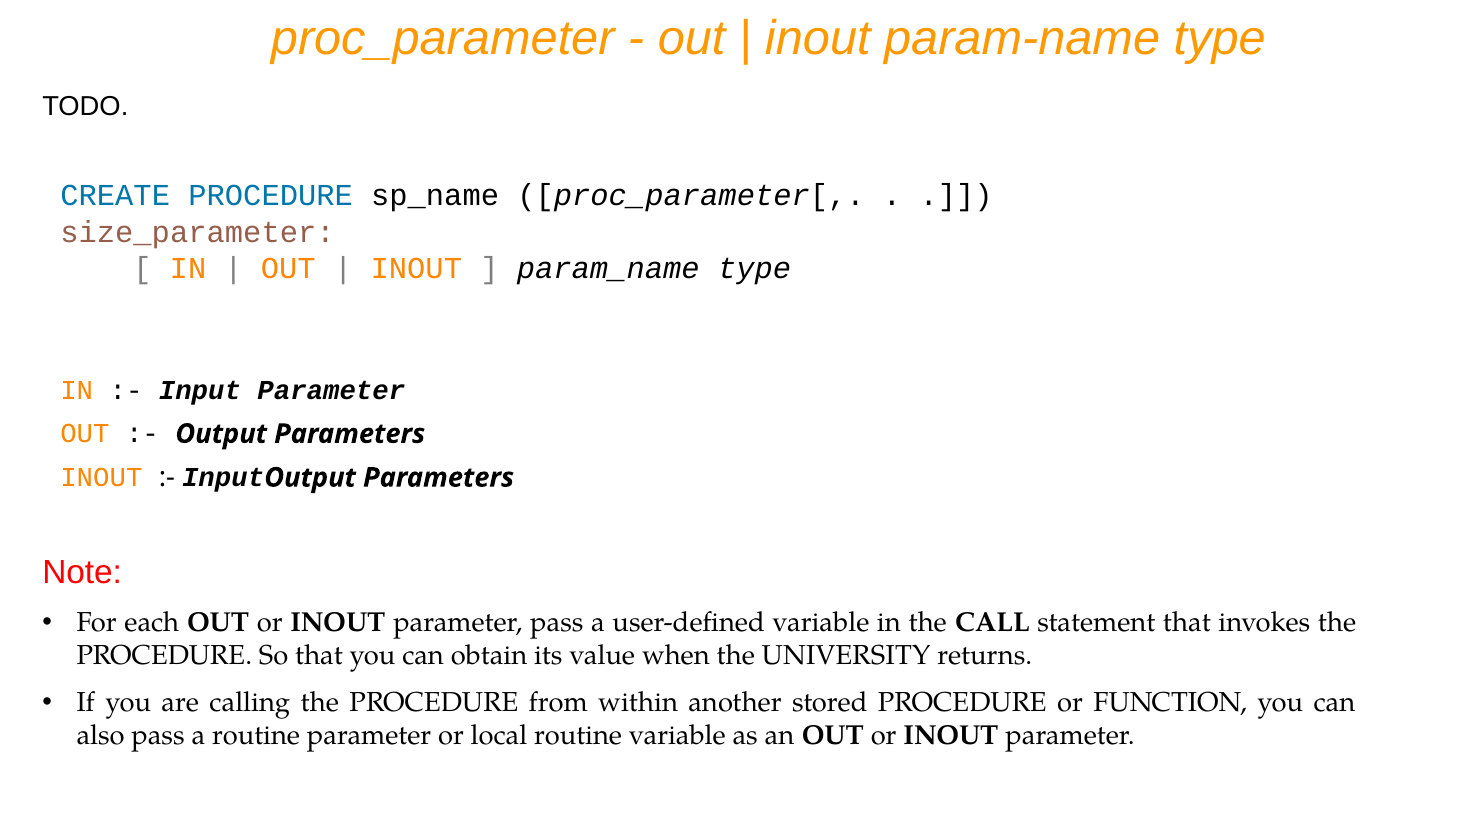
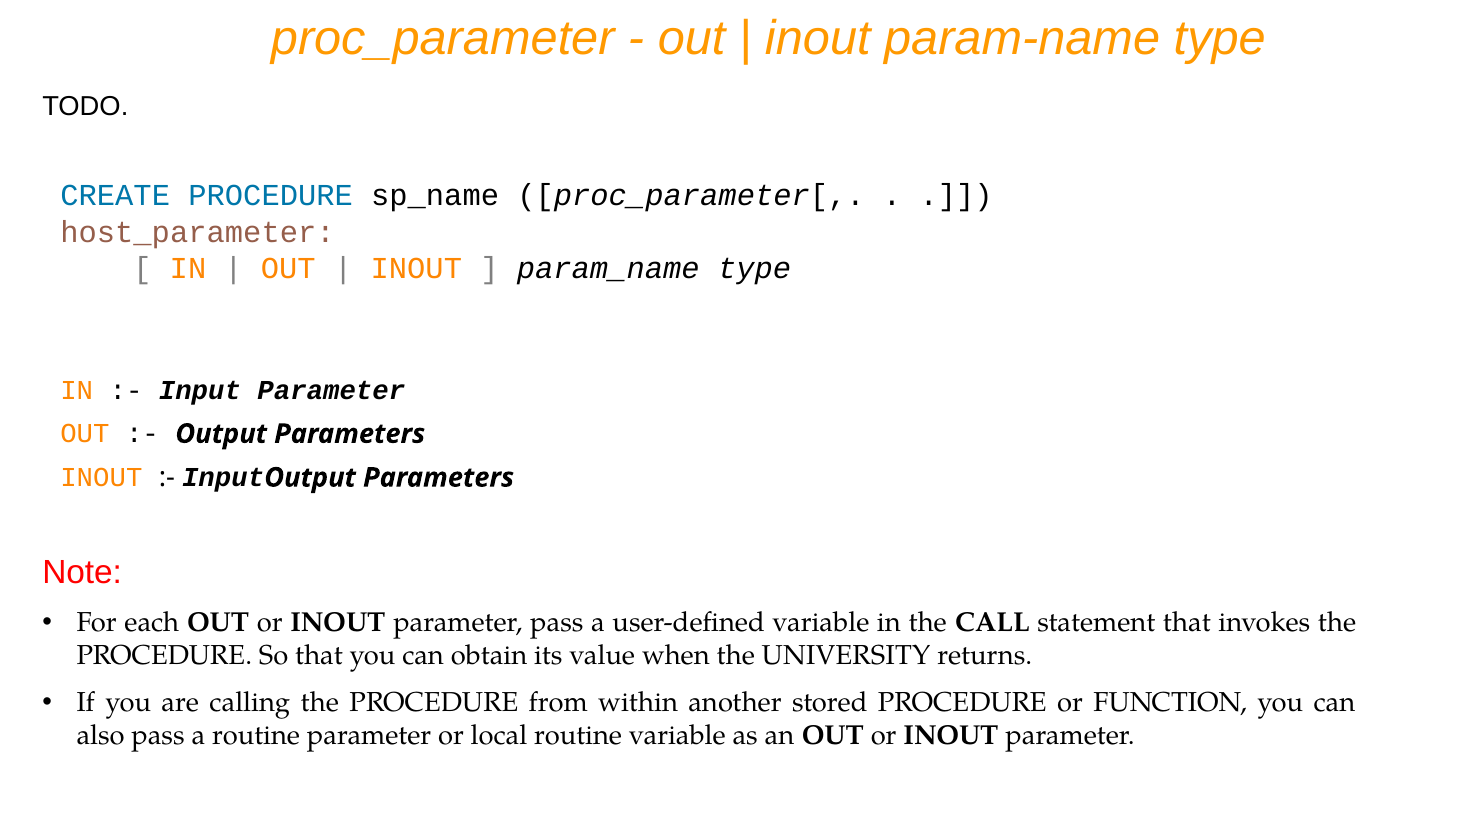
size_parameter: size_parameter -> host_parameter (197, 232)
